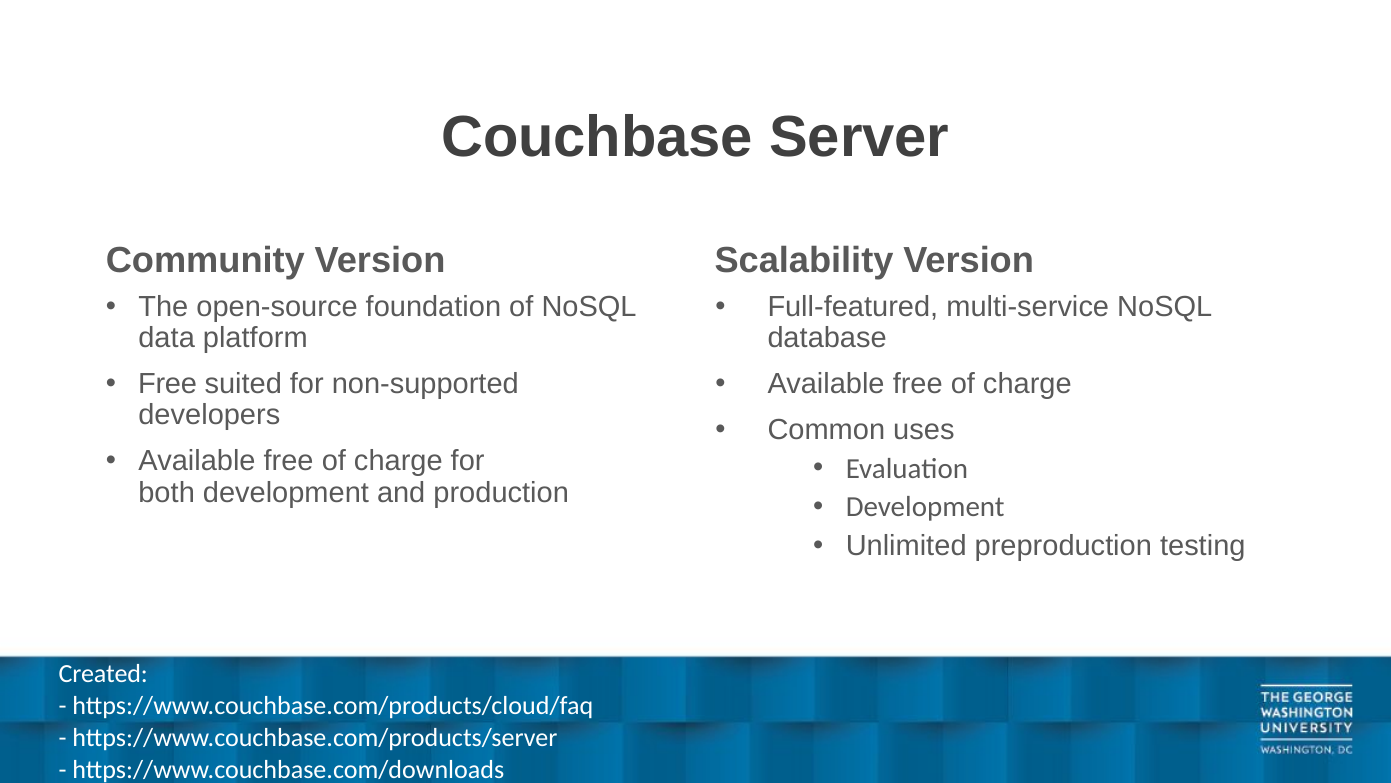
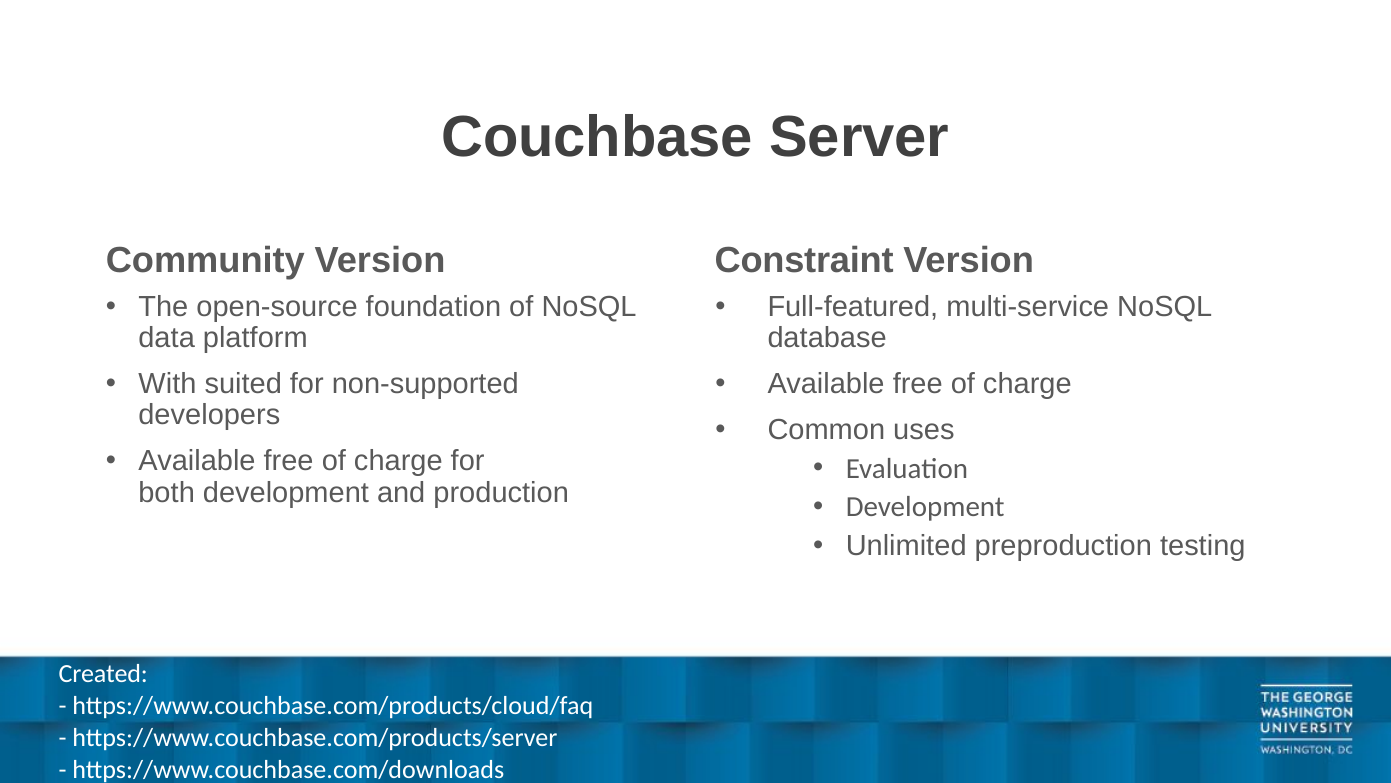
Scalability: Scalability -> Constraint (804, 261)
Free: Free -> With (167, 384)
